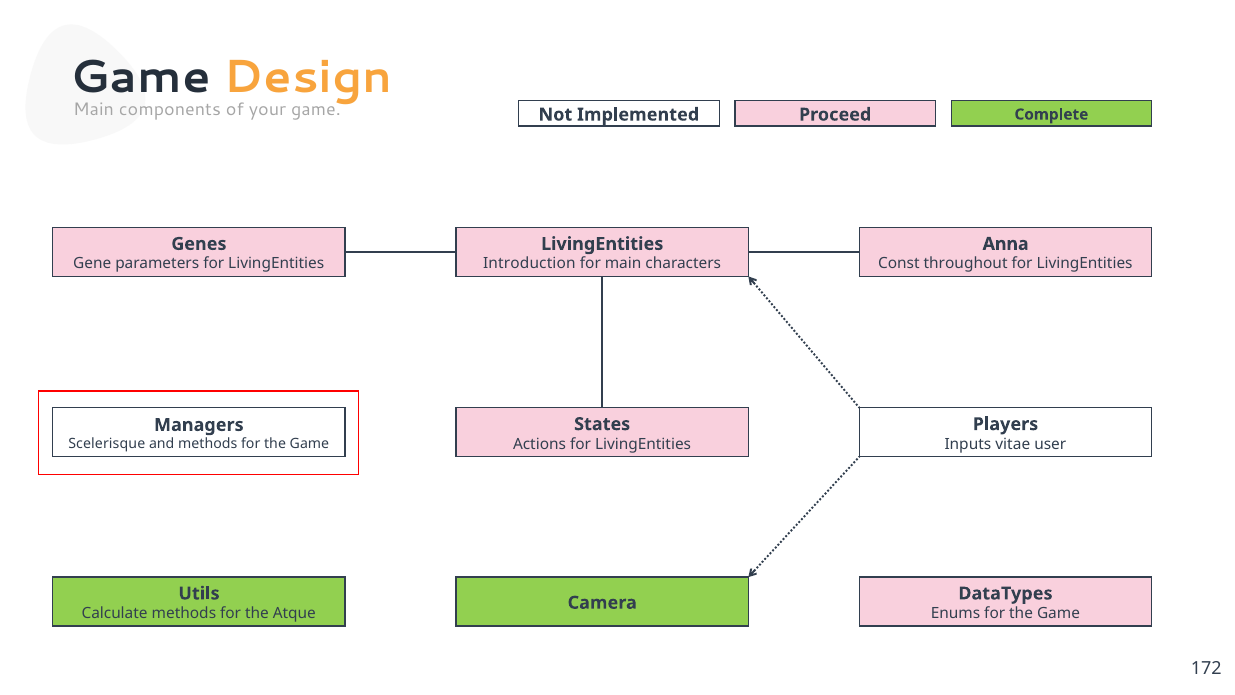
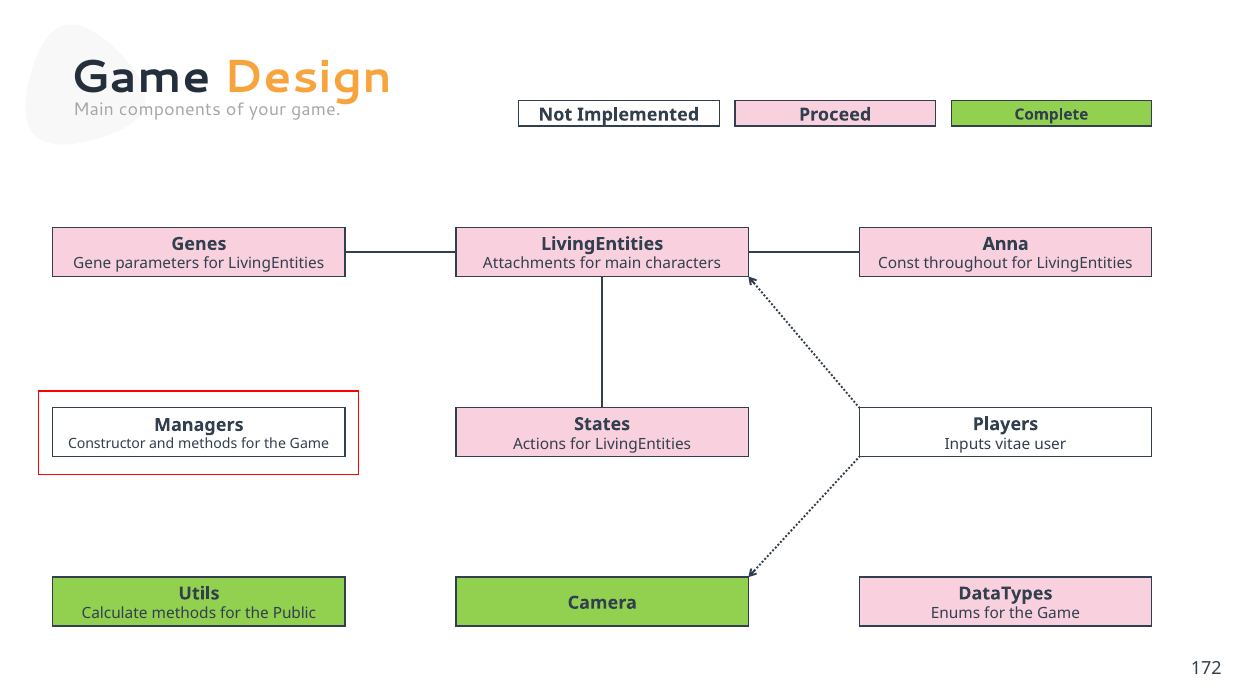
Introduction: Introduction -> Attachments (529, 264)
Scelerisque: Scelerisque -> Constructor (107, 444)
Atque: Atque -> Public (294, 613)
